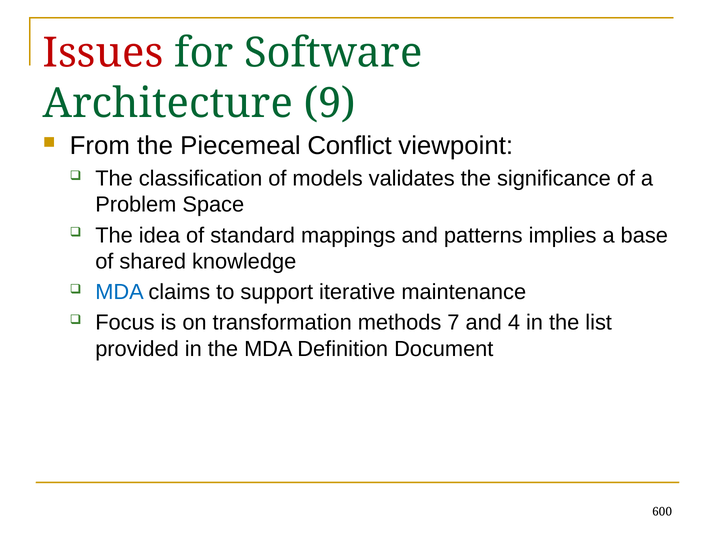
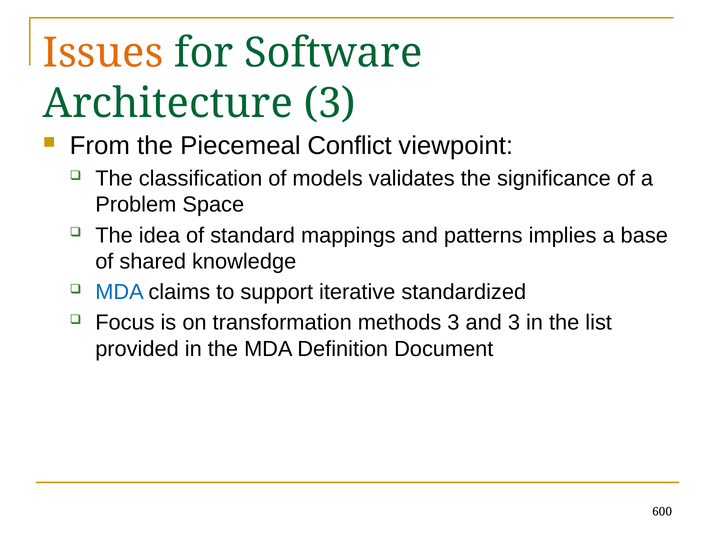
Issues colour: red -> orange (103, 53)
Architecture 9: 9 -> 3 (330, 103)
maintenance: maintenance -> standardized (464, 292)
methods 7: 7 -> 3 (453, 323)
and 4: 4 -> 3 (514, 323)
